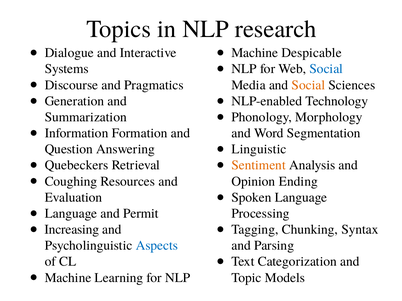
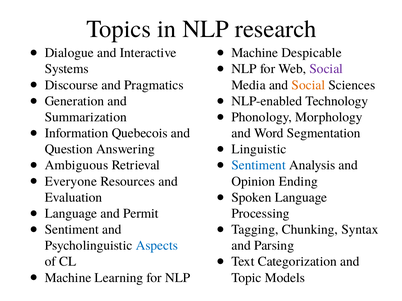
Social colour: blue -> purple (326, 69)
Formation: Formation -> Quebecois (140, 133)
Quebeckers: Quebeckers -> Ambiguous (76, 166)
Sentiment colour: orange -> blue (259, 166)
Coughing: Coughing -> Everyone (71, 182)
Increasing: Increasing -> Sentiment (72, 230)
